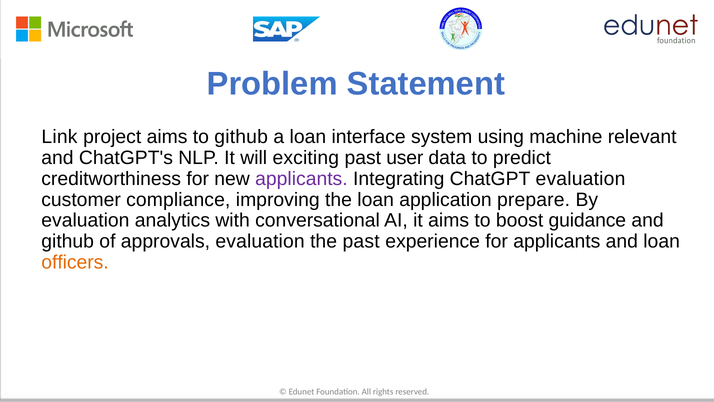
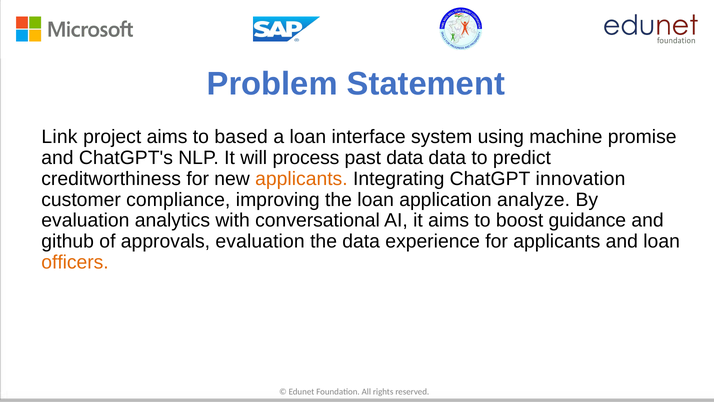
to github: github -> based (241, 137)
relevant: relevant -> promise (642, 137)
exciting: exciting -> process (306, 158)
past user: user -> data (405, 158)
applicants colour: purple -> orange (301, 178)
ChatGPT evaluation: evaluation -> innovation (580, 178)
prepare: prepare -> analyze (534, 199)
the past: past -> data (361, 241)
